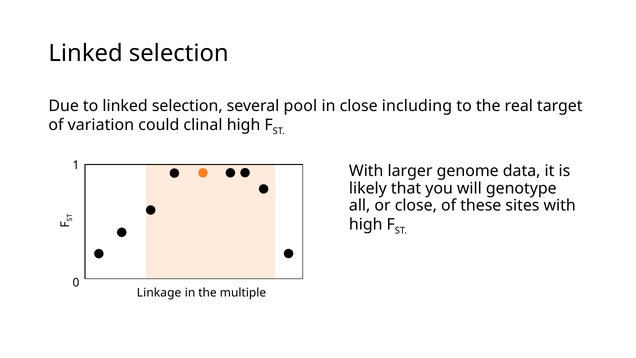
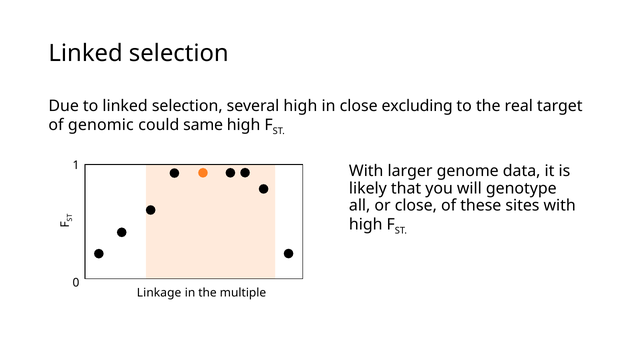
several pool: pool -> high (300, 106)
including: including -> excluding (417, 106)
variation: variation -> genomic (101, 125)
clinal: clinal -> same (203, 125)
